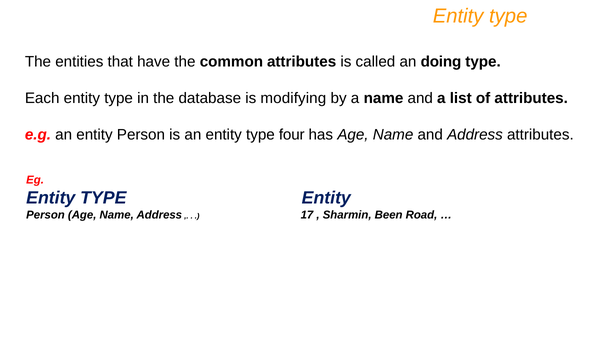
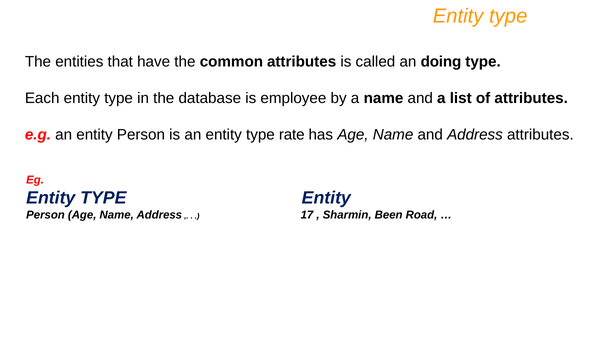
modifying: modifying -> employee (293, 98)
four: four -> rate (292, 135)
